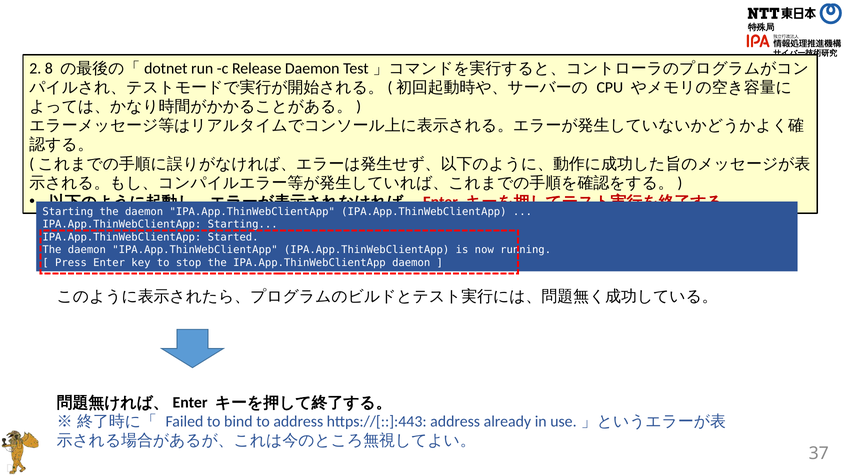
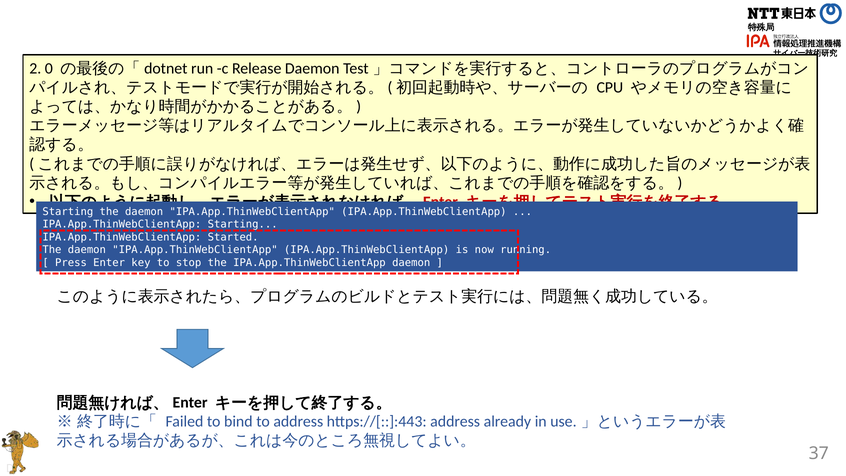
8: 8 -> 0 (49, 69)
